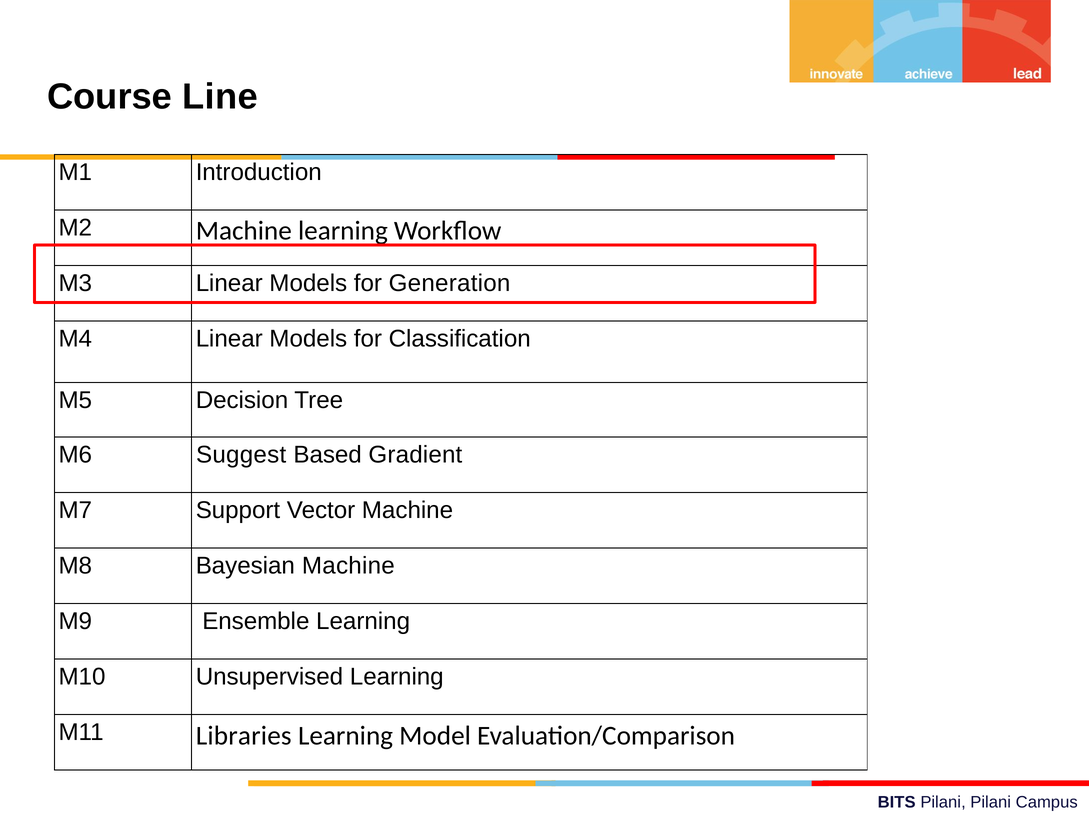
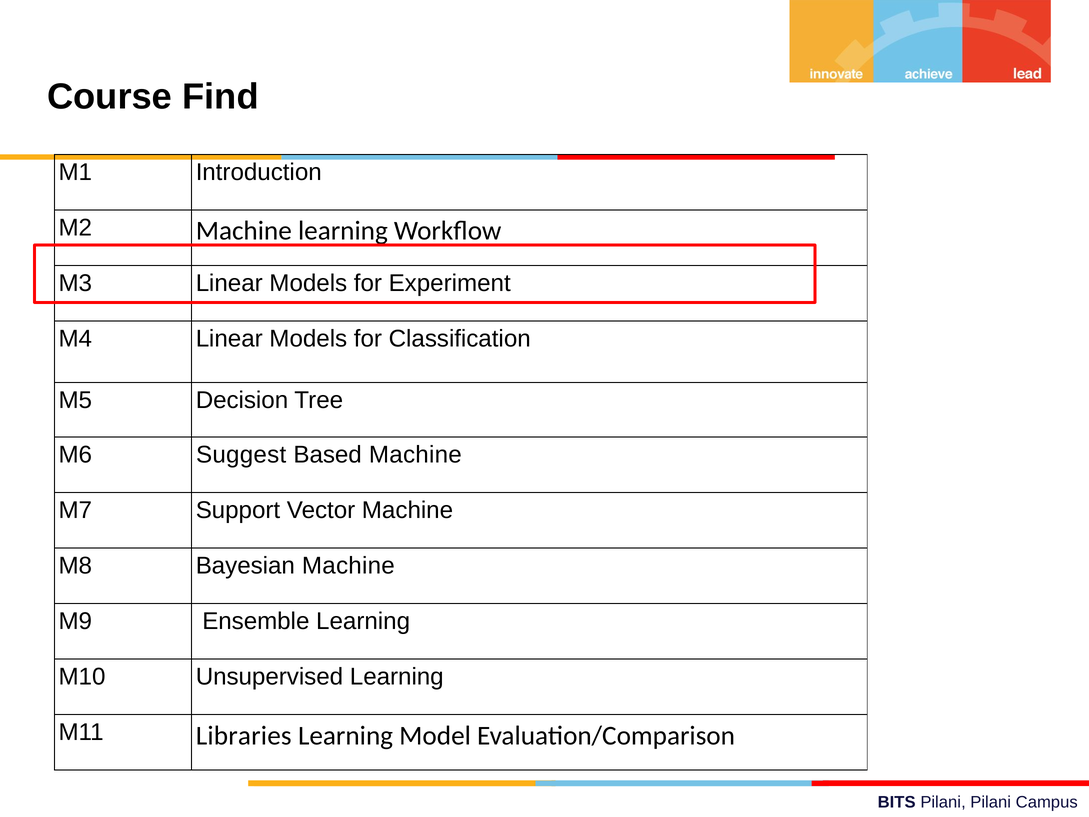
Line: Line -> Find (220, 97)
Generation: Generation -> Experiment (450, 283)
Based Gradient: Gradient -> Machine (415, 455)
